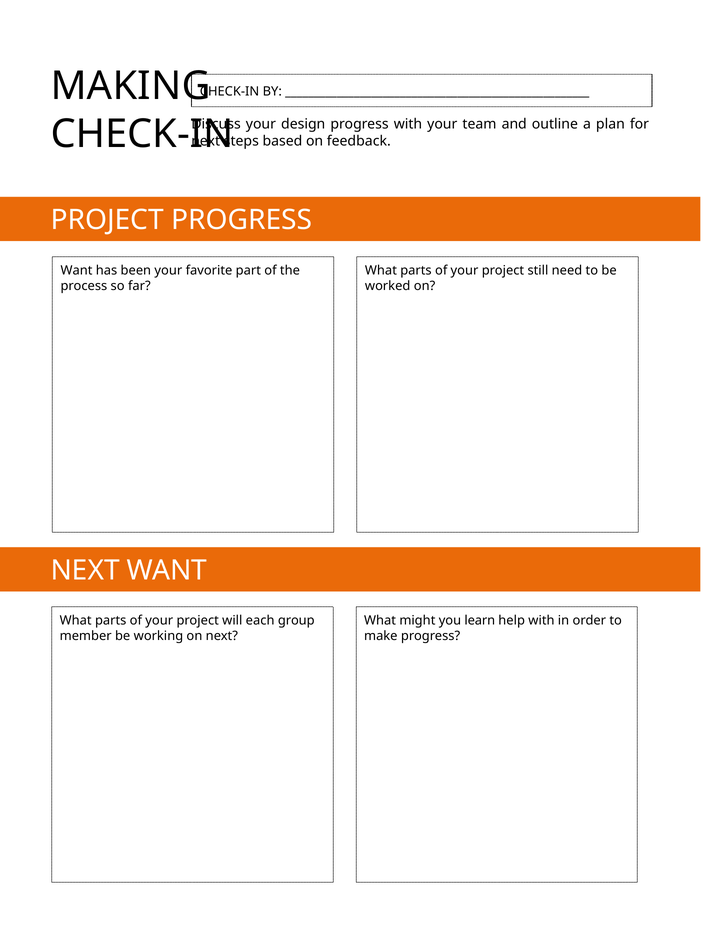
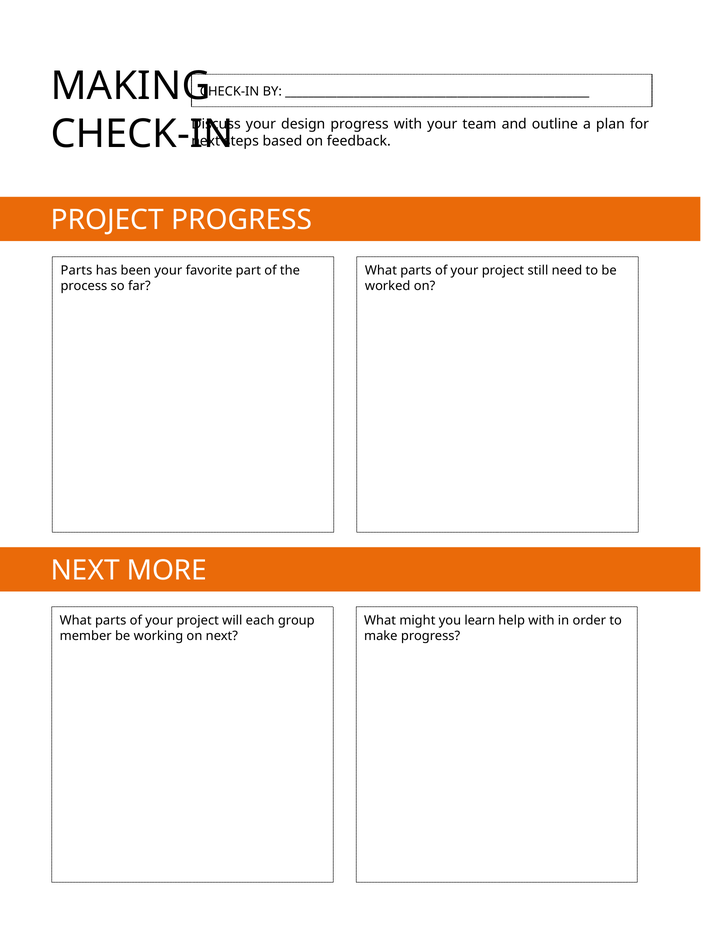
Want: Want -> Parts (76, 270)
NEXT WANT: WANT -> MORE (167, 570)
